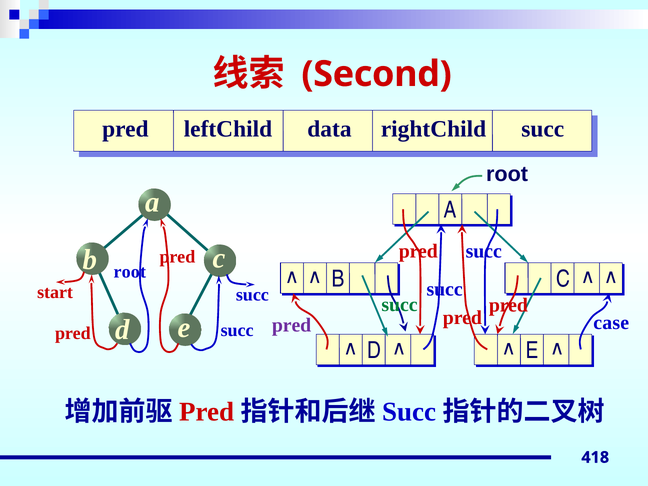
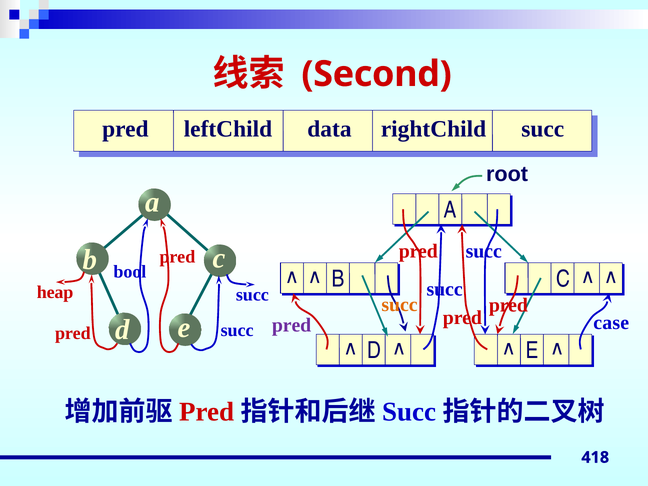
root: root -> bool (130, 272)
start: start -> heap (55, 292)
succ colour: green -> orange (400, 305)
